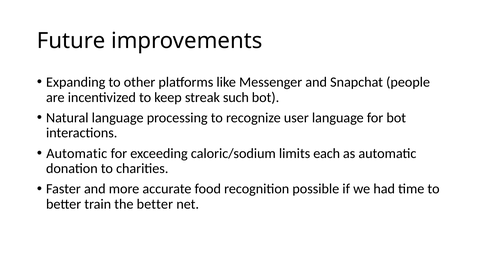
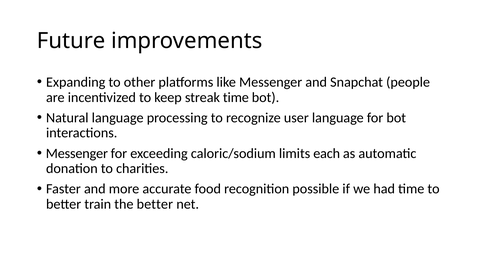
streak such: such -> time (236, 97)
Automatic: Automatic -> Messenger (77, 153)
